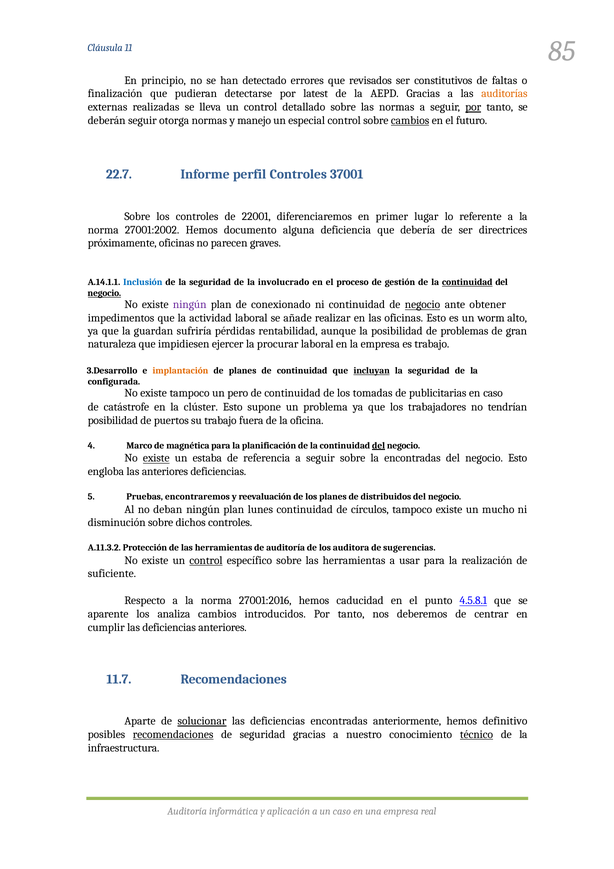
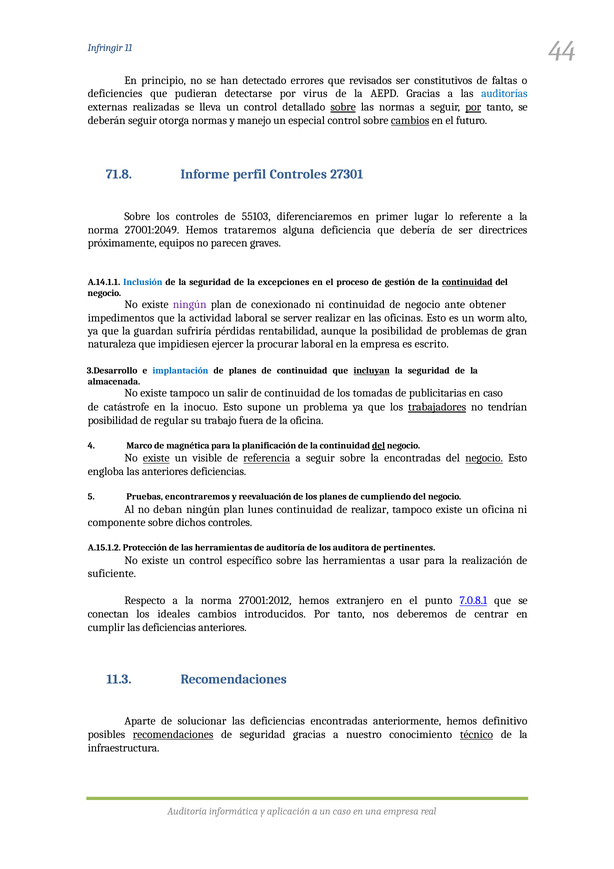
Cláusula: Cláusula -> Infringir (105, 48)
85: 85 -> 44 (562, 51)
finalización: finalización -> deficiencies (115, 94)
latest: latest -> virus (316, 94)
auditorías colour: orange -> blue (504, 94)
sobre underline: none -> present (343, 107)
22.7: 22.7 -> 71.8 (119, 175)
37001: 37001 -> 27301 (347, 175)
22001: 22001 -> 55103 (256, 217)
27001:2002: 27001:2002 -> 27001:2049 (152, 230)
documento: documento -> trataremos (250, 230)
próximamente oficinas: oficinas -> equipos (177, 243)
involucrado: involucrado -> excepciones (284, 282)
negocio underline: present -> none (104, 293)
negocio underline: present -> none (422, 305)
añade: añade -> server (298, 318)
es trabajo: trabajo -> escrito (432, 344)
implantación colour: orange -> blue (180, 371)
configurada: configurada -> almacenada (114, 382)
pero: pero -> salir (238, 393)
clúster: clúster -> inocuo (201, 407)
trabajadores underline: none -> present (437, 407)
puertos: puertos -> regular (171, 420)
estaba: estaba -> visible (207, 458)
referencia underline: none -> present (267, 458)
negocio underline: none -> present (484, 458)
distribuidos: distribuidos -> cumpliendo (386, 496)
de círculos: círculos -> realizar (370, 509)
un mucho: mucho -> oficina (498, 509)
disminución: disminución -> componente (117, 523)
A.11.3.2: A.11.3.2 -> A.15.1.2 (104, 548)
sugerencias: sugerencias -> pertinentes (409, 548)
control underline: present -> none (206, 560)
27001:2016: 27001:2016 -> 27001:2012 (265, 601)
caducidad: caducidad -> extranjero (360, 601)
4.5.8.1: 4.5.8.1 -> 7.0.8.1 (473, 601)
aparente: aparente -> conectan (108, 614)
analiza: analiza -> ideales (174, 614)
11.7: 11.7 -> 11.3 (119, 679)
solucionar underline: present -> none (202, 721)
